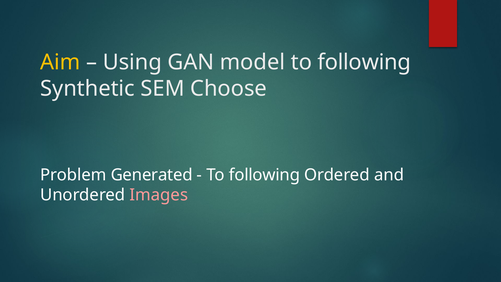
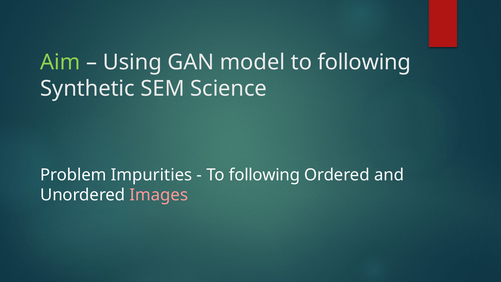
Aim colour: yellow -> light green (60, 62)
Choose: Choose -> Science (229, 88)
Generated: Generated -> Impurities (152, 175)
